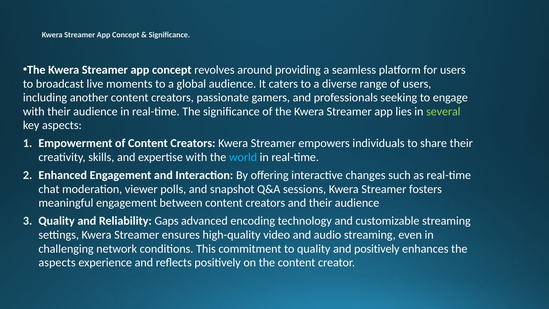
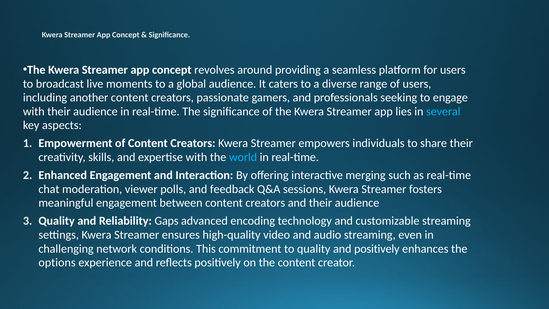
several colour: light green -> light blue (443, 111)
changes: changes -> merging (366, 175)
snapshot: snapshot -> feedback (232, 189)
aspects: aspects -> options (57, 262)
